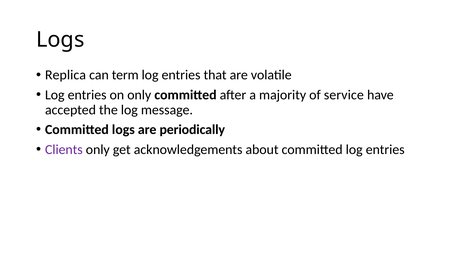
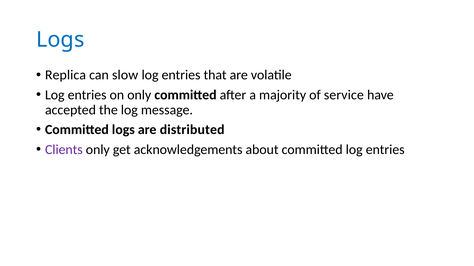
Logs colour: black -> blue (60, 40)
term: term -> slow (125, 75)
periodically: periodically -> distributed (192, 130)
